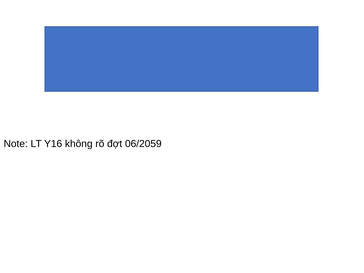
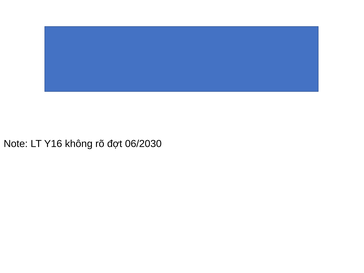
06/2059: 06/2059 -> 06/2030 (143, 144)
